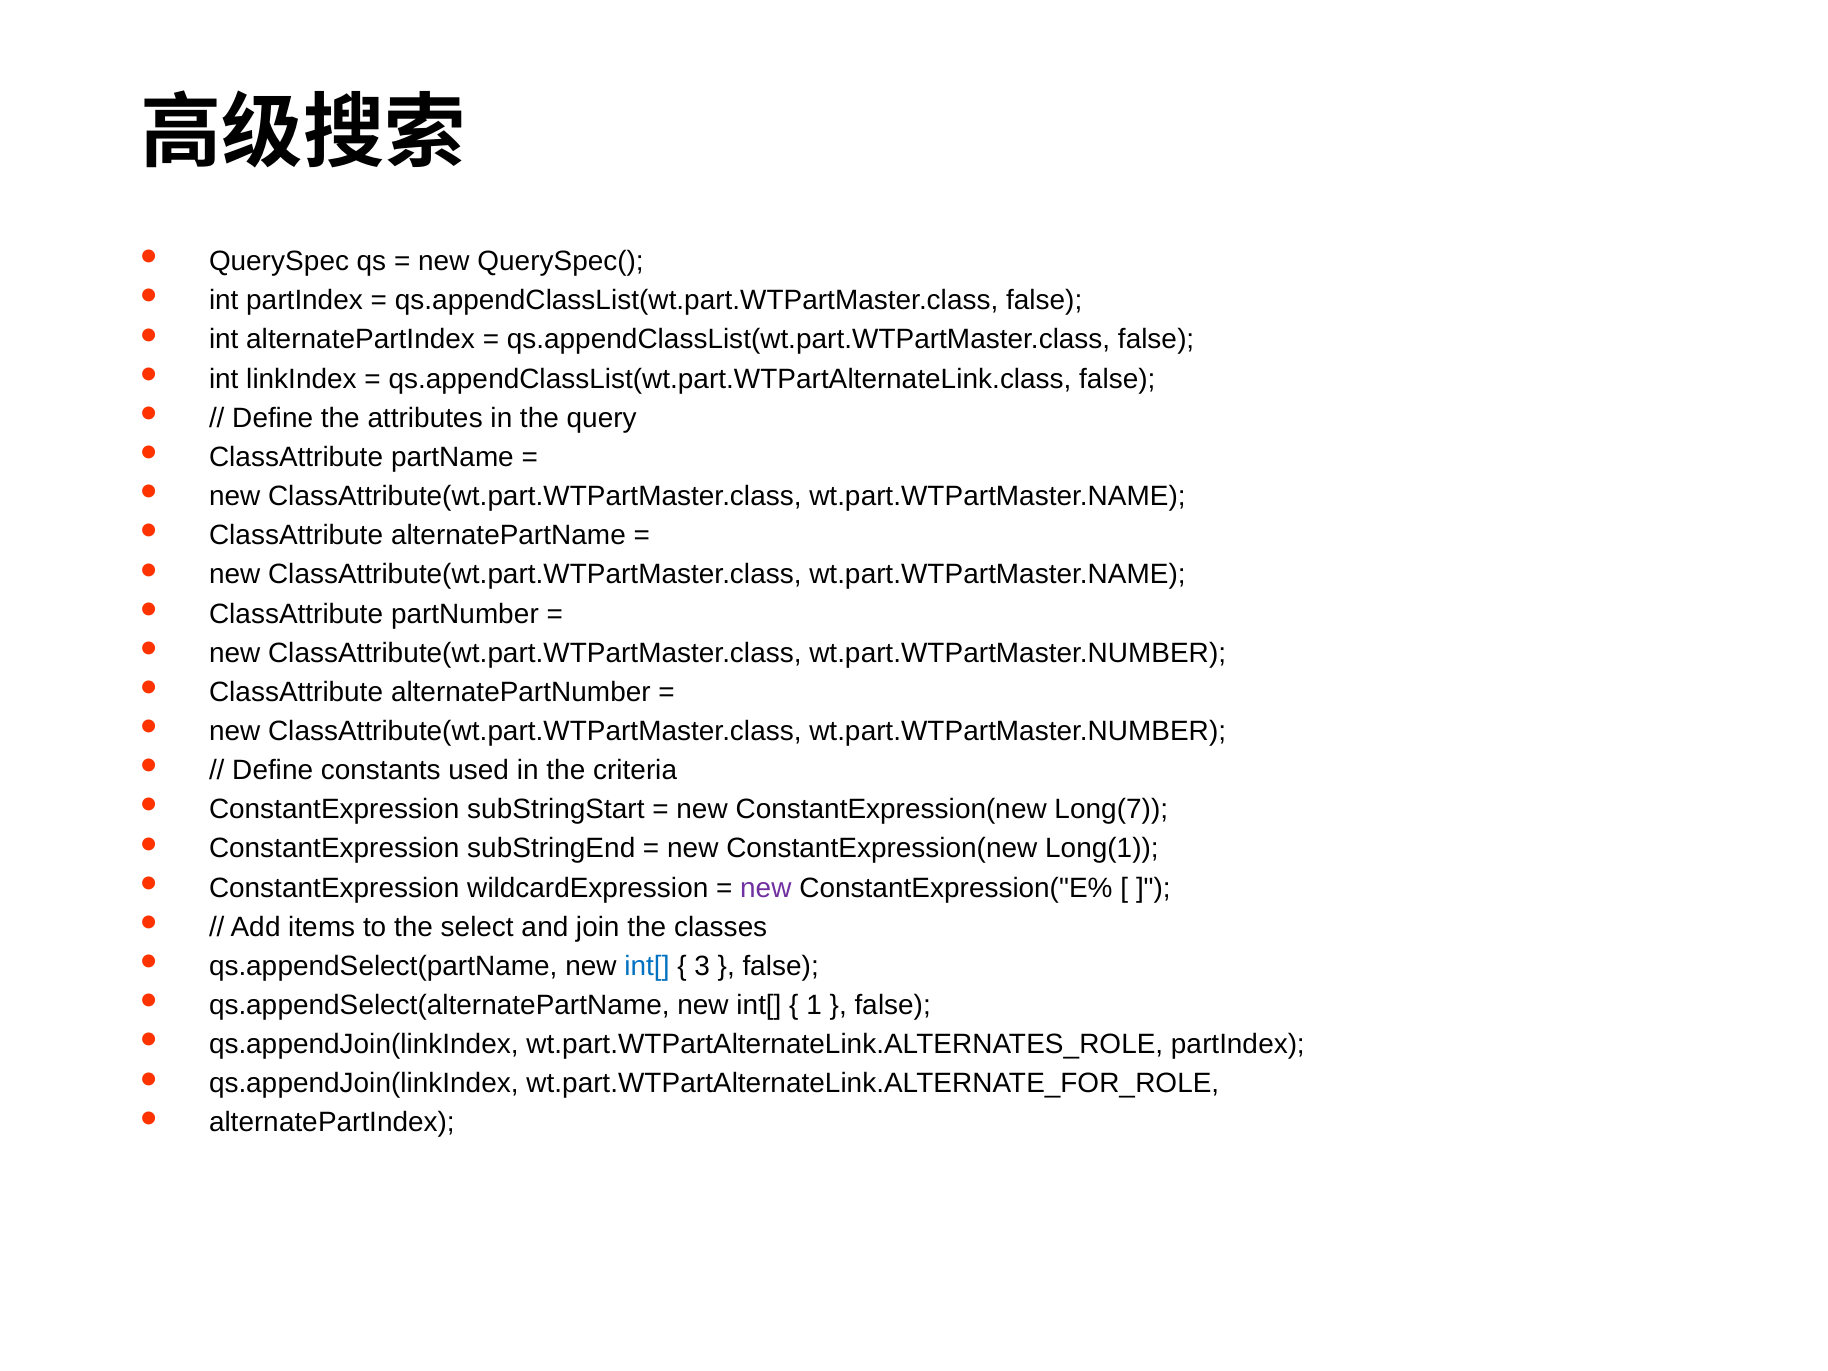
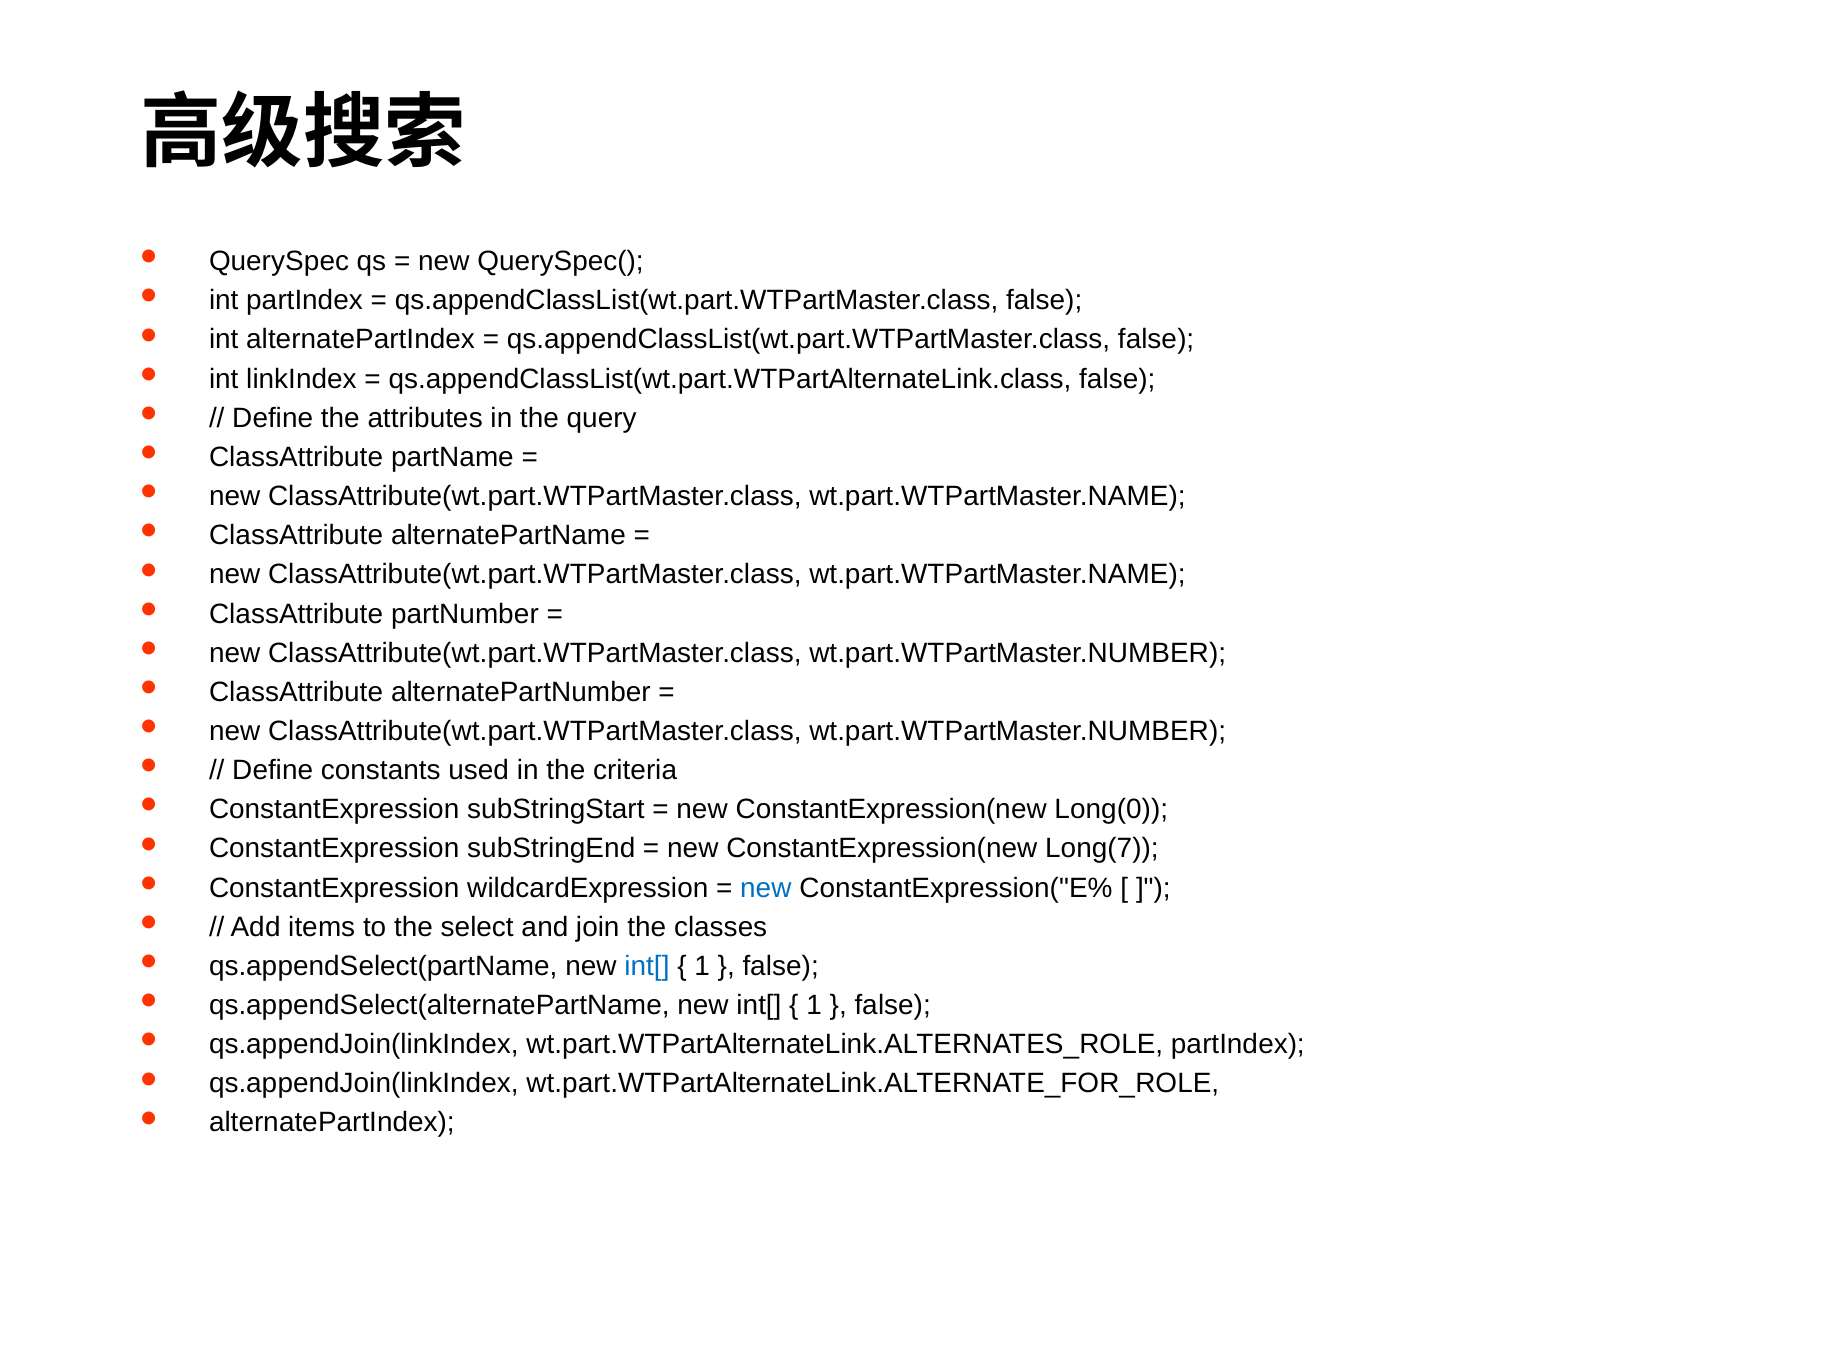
Long(7: Long(7 -> Long(0 (1111, 810)
Long(1: Long(1 -> Long(7 (1102, 849)
new colour: purple -> blue (766, 888)
3: 3 -> 1 (702, 966)
